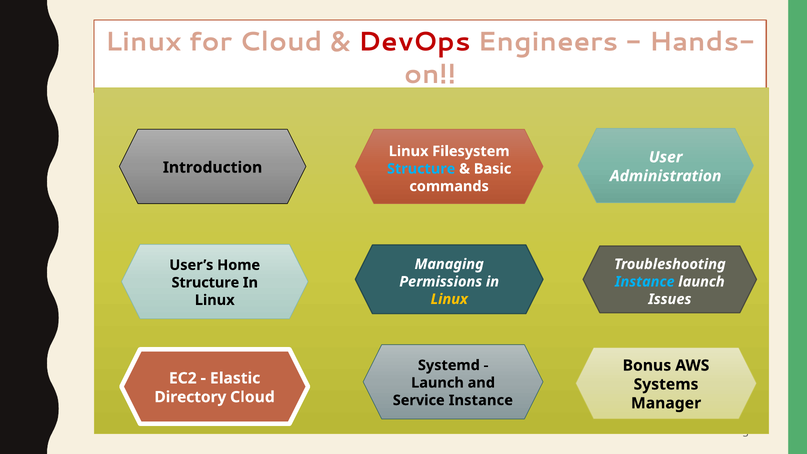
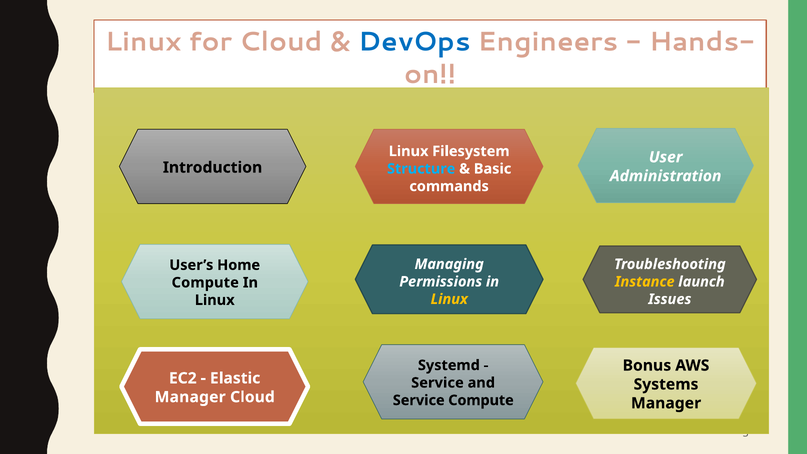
DevOps colour: red -> blue (414, 42)
Instance colour: light blue -> yellow (645, 282)
Structure: Structure -> Compute (205, 283)
Launch: Launch -> Service (437, 383)
Directory: Directory -> Manager (190, 397)
Service Instance: Instance -> Compute (481, 400)
